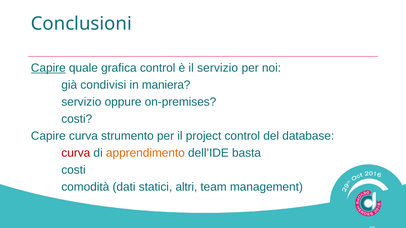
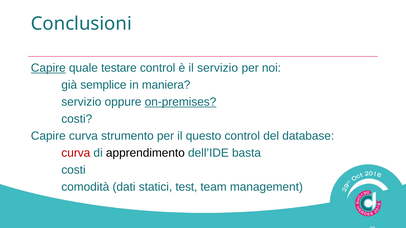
grafica: grafica -> testare (119, 68)
condivisi: condivisi -> semplice (103, 85)
on-premises underline: none -> present (181, 102)
project: project -> questo (204, 136)
apprendimento colour: orange -> black (145, 153)
altri: altri -> test (186, 187)
